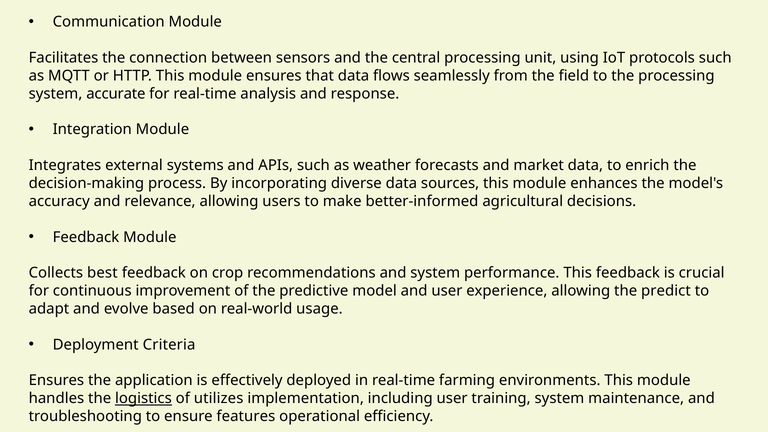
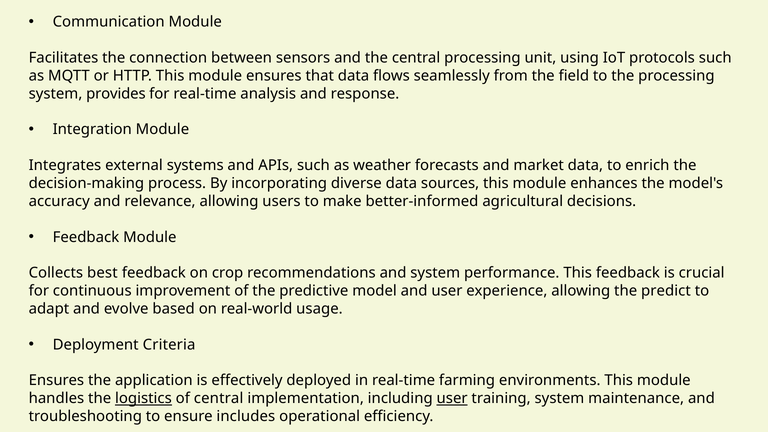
accurate: accurate -> provides (116, 94)
of utilizes: utilizes -> central (219, 398)
user underline: none -> present (452, 398)
features: features -> includes (246, 416)
